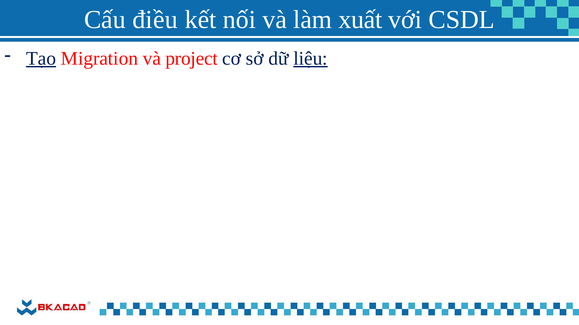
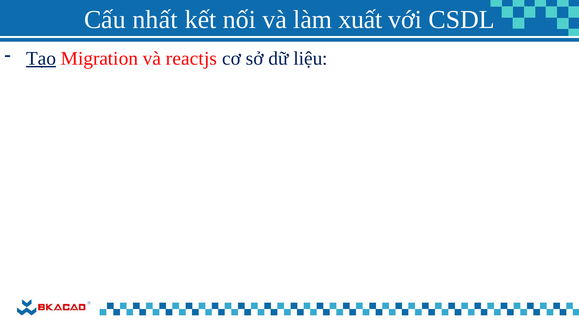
điều: điều -> nhất (155, 20)
project: project -> reactjs (191, 59)
liệu underline: present -> none (311, 59)
